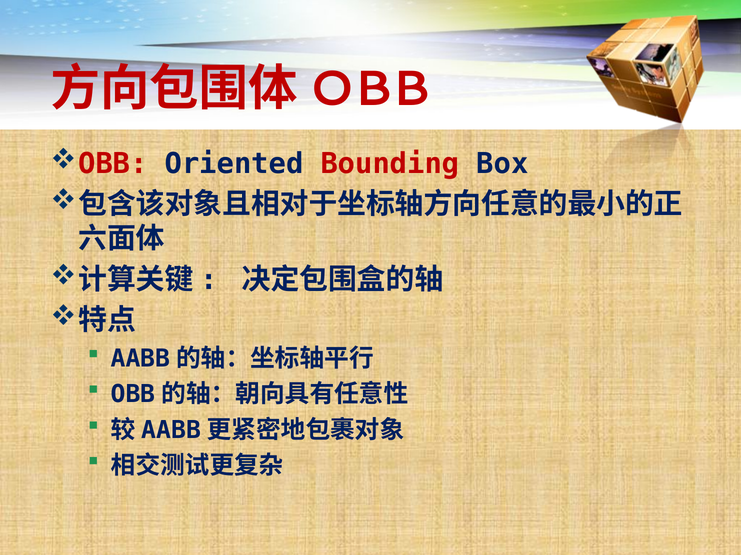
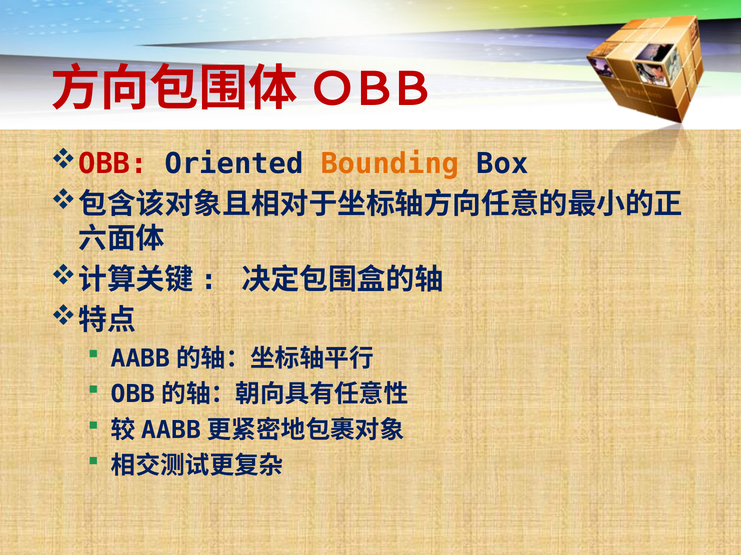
Bounding colour: red -> orange (390, 164)
